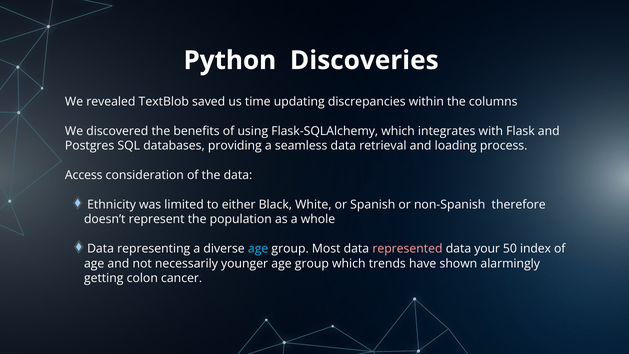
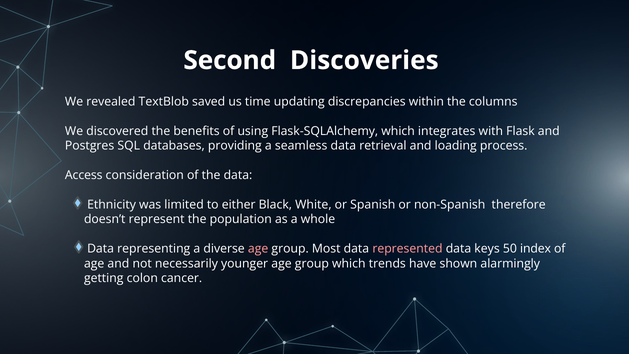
Python: Python -> Second (230, 60)
age colour: light blue -> pink (258, 249)
your: your -> keys (487, 249)
